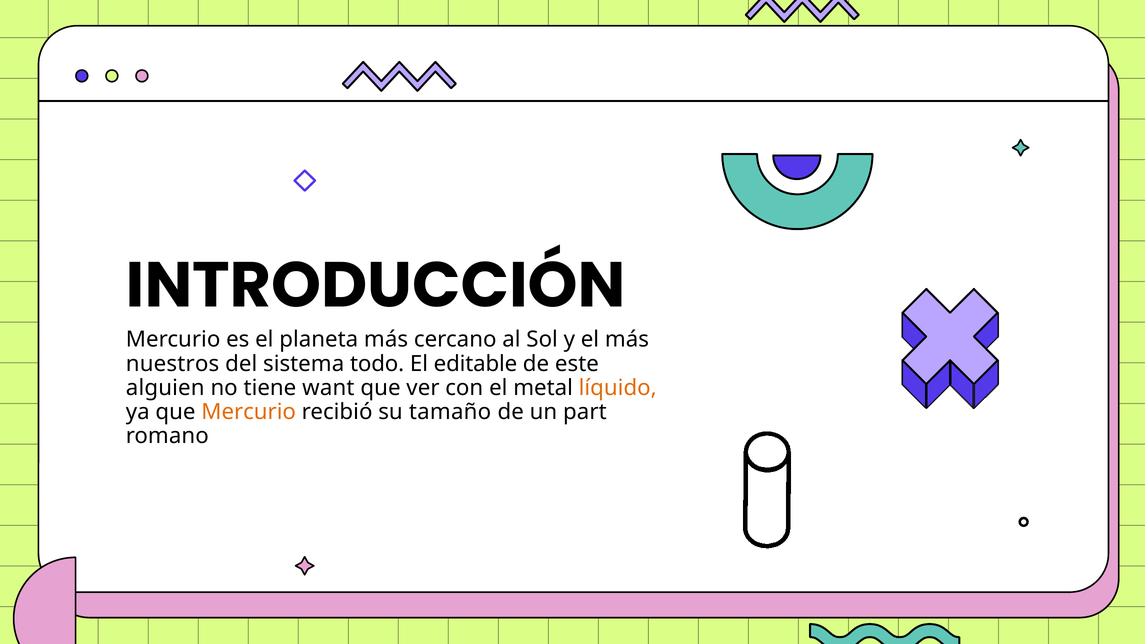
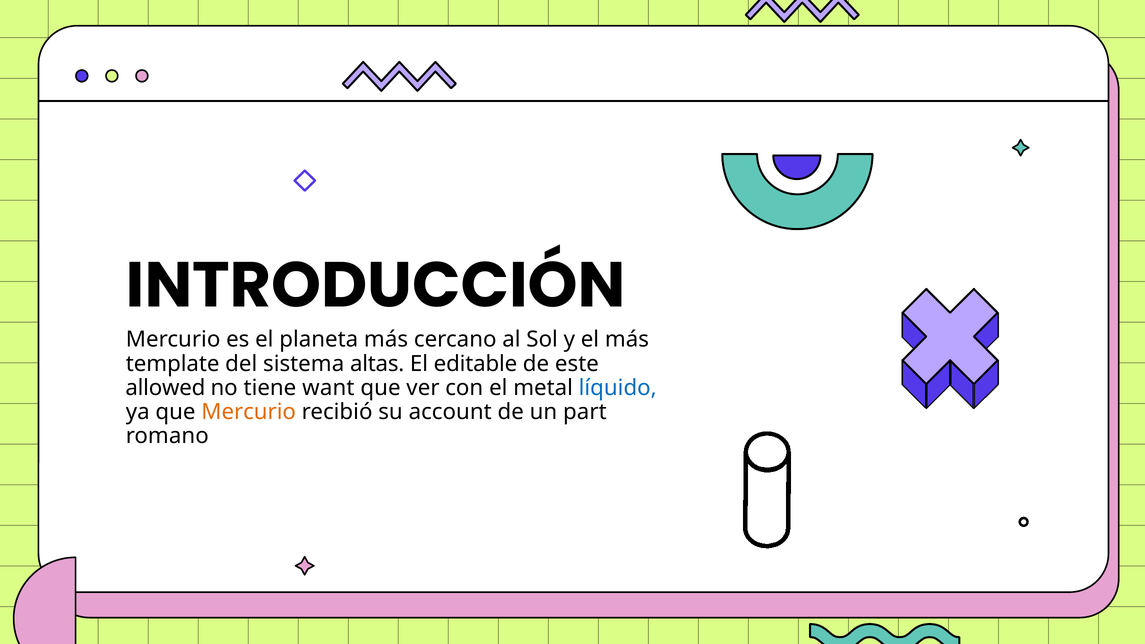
nuestros: nuestros -> template (173, 364)
todo: todo -> altas (377, 364)
alguien: alguien -> allowed (165, 388)
líquido colour: orange -> blue (618, 388)
tamaño: tamaño -> account (450, 412)
